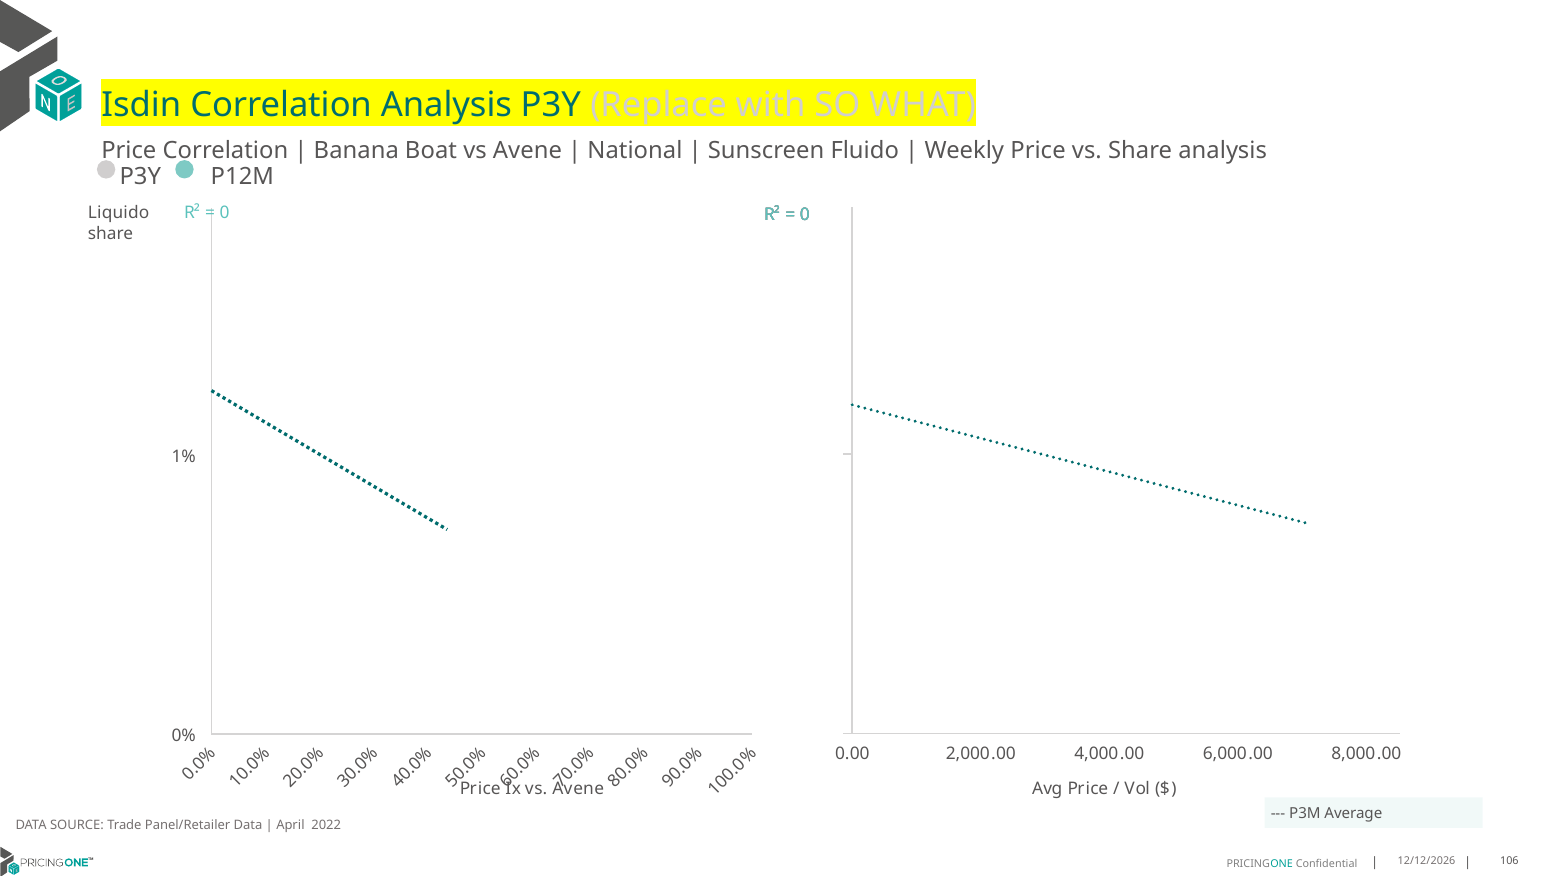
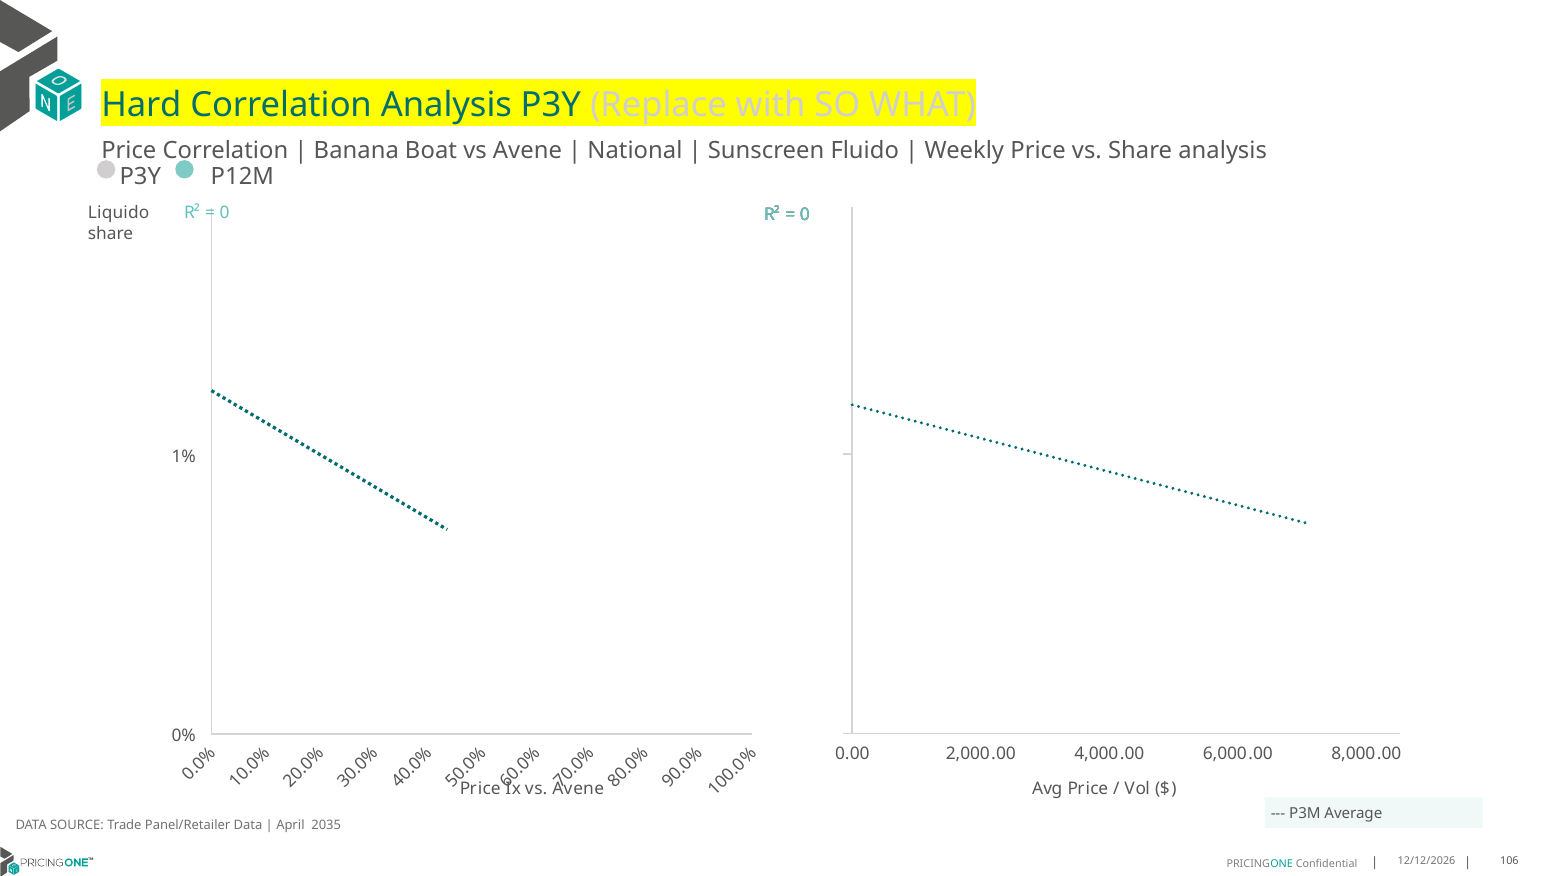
Isdin: Isdin -> Hard (141, 105)
2022: 2022 -> 2035 (326, 825)
